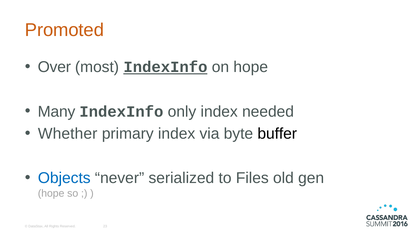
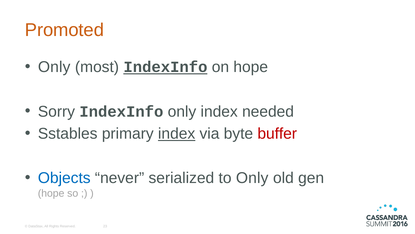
Over: Over -> Only (54, 67)
Many: Many -> Sorry (56, 111)
Whether: Whether -> Sstables (68, 133)
index underline: none -> present (177, 133)
buffer colour: black -> red (277, 133)
to Files: Files -> Only (252, 178)
